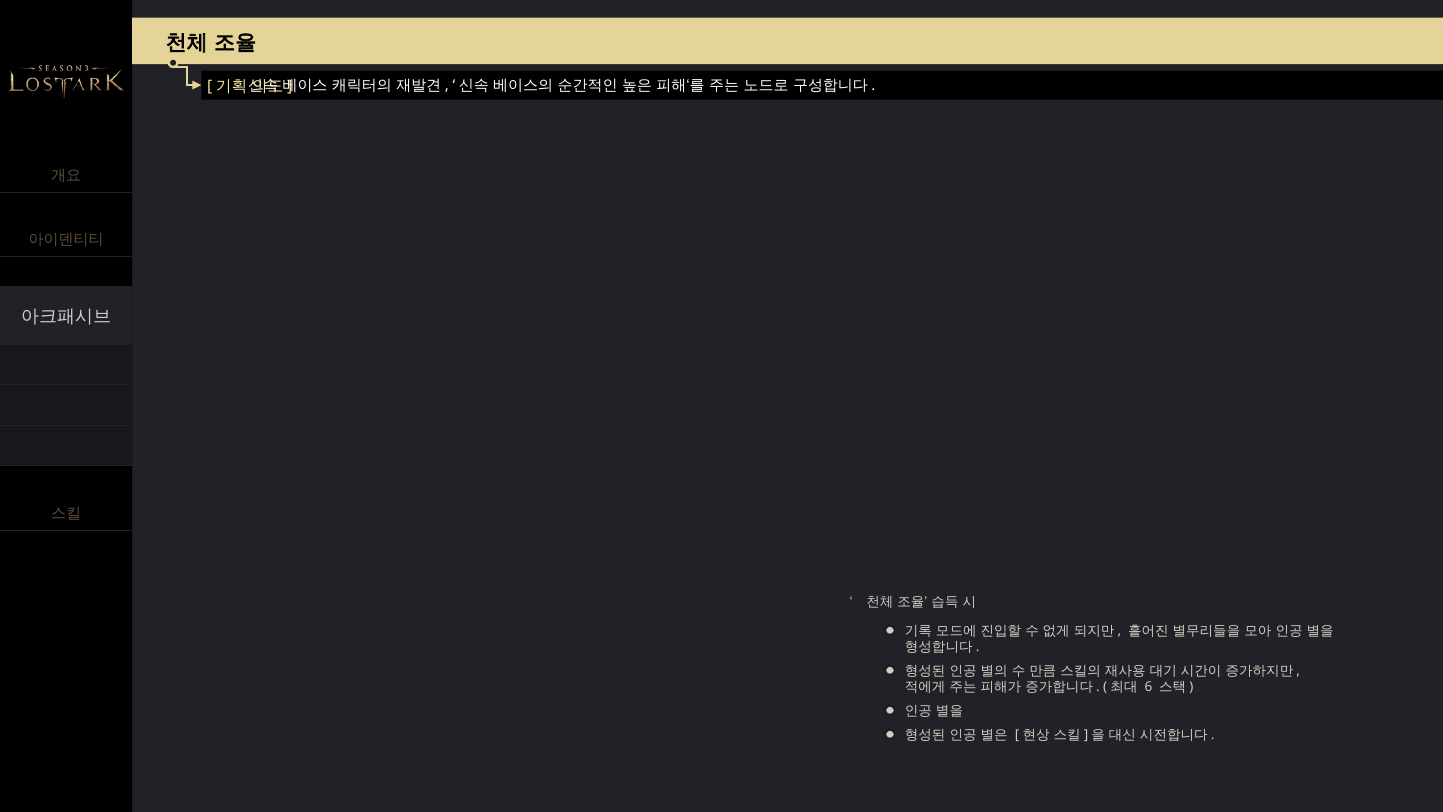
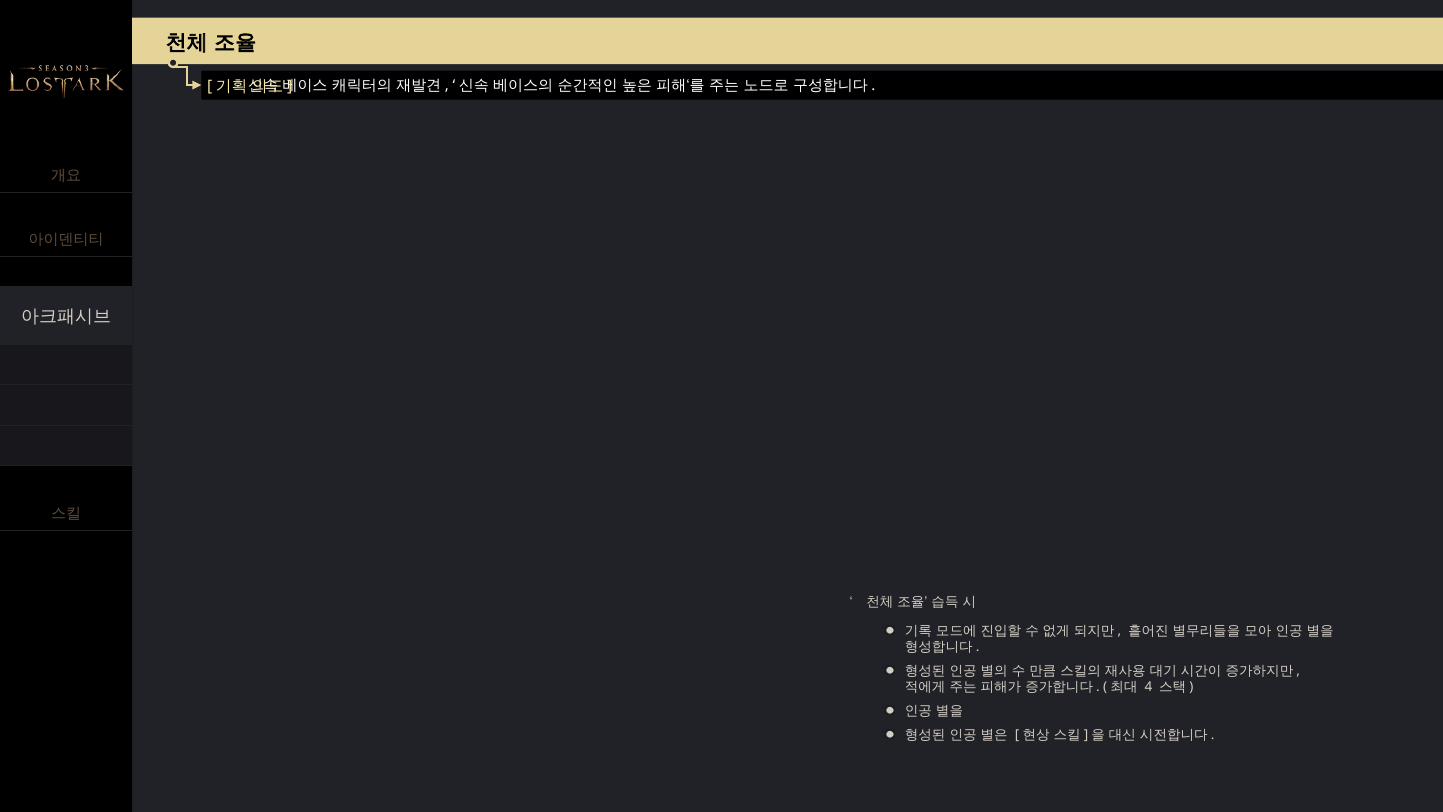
6: 6 -> 4 (1149, 687)
